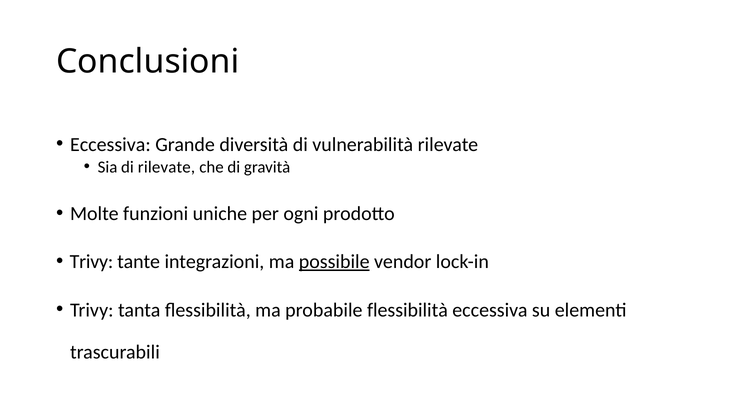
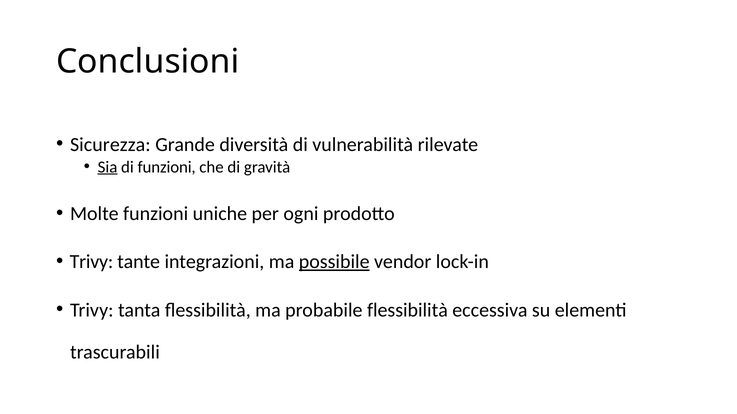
Eccessiva: Eccessiva -> Sicurezza (110, 145)
Sia underline: none -> present (107, 167)
di rilevate: rilevate -> funzioni (167, 167)
